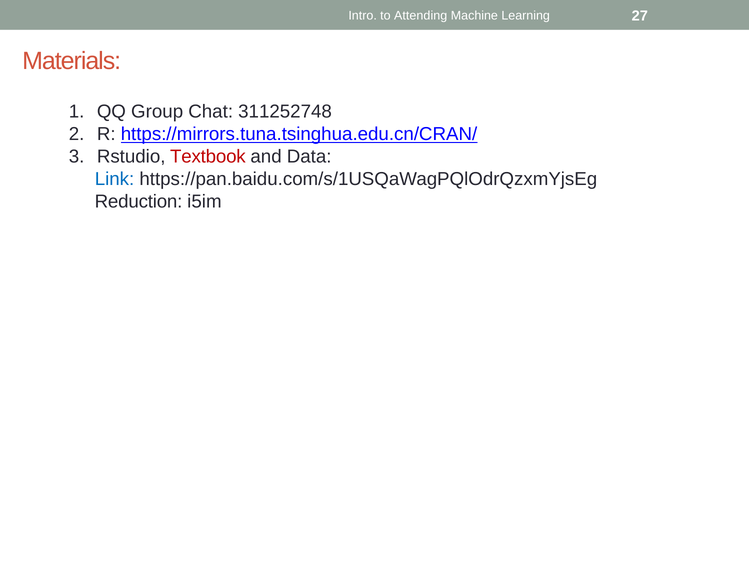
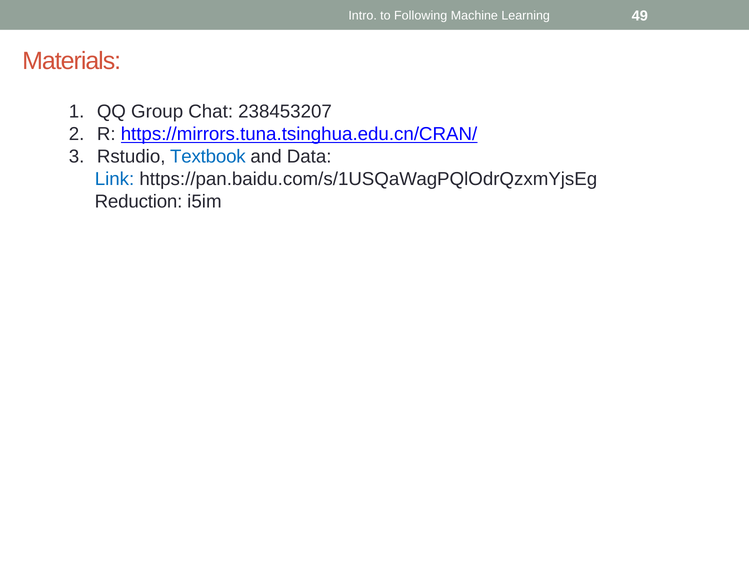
Attending: Attending -> Following (421, 16)
27: 27 -> 49 (640, 16)
311252748: 311252748 -> 238453207 (285, 112)
Textbook colour: red -> blue (208, 157)
